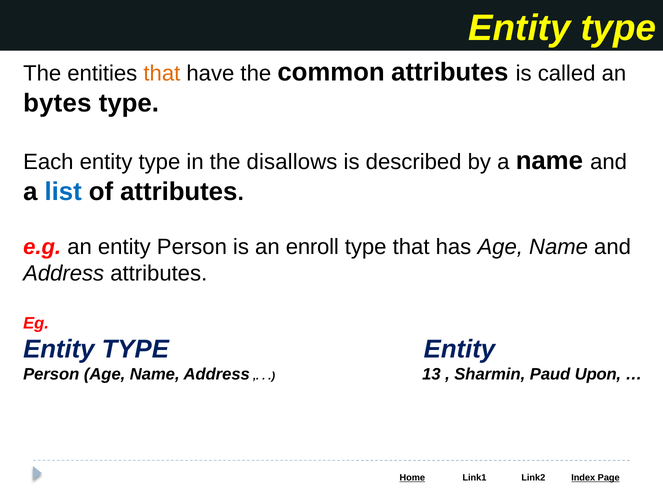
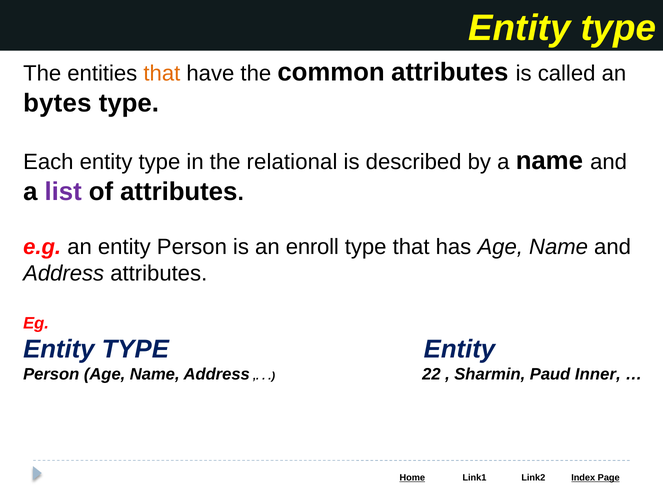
disallows: disallows -> relational (292, 162)
list colour: blue -> purple (63, 192)
13: 13 -> 22 (431, 374)
Upon: Upon -> Inner (598, 374)
